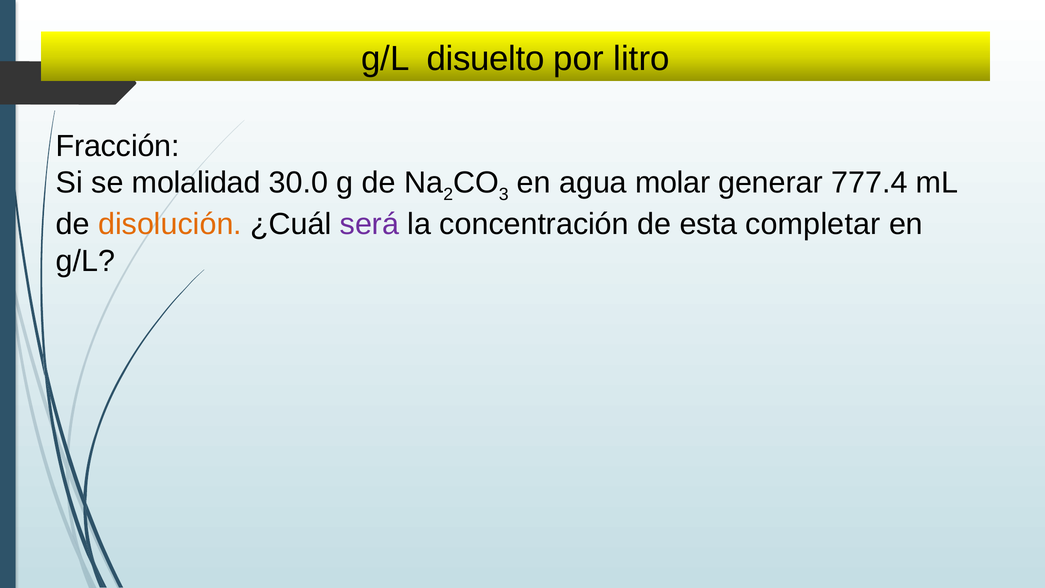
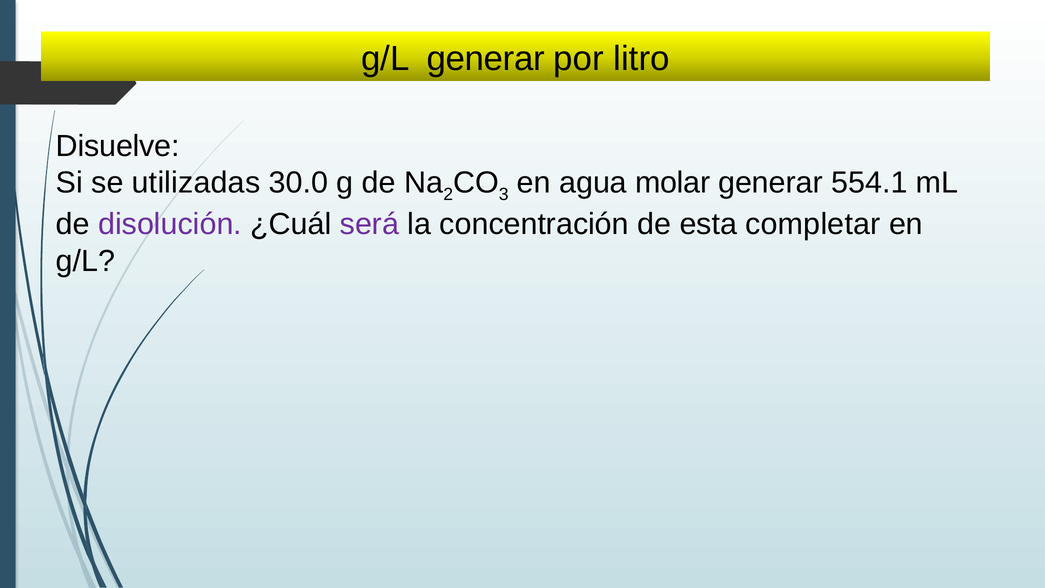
g/L disuelto: disuelto -> generar (486, 59)
Fracción: Fracción -> Disuelve (118, 146)
molalidad: molalidad -> utilizadas (196, 183)
777.4: 777.4 -> 554.1 (869, 183)
disolución colour: orange -> purple (170, 224)
